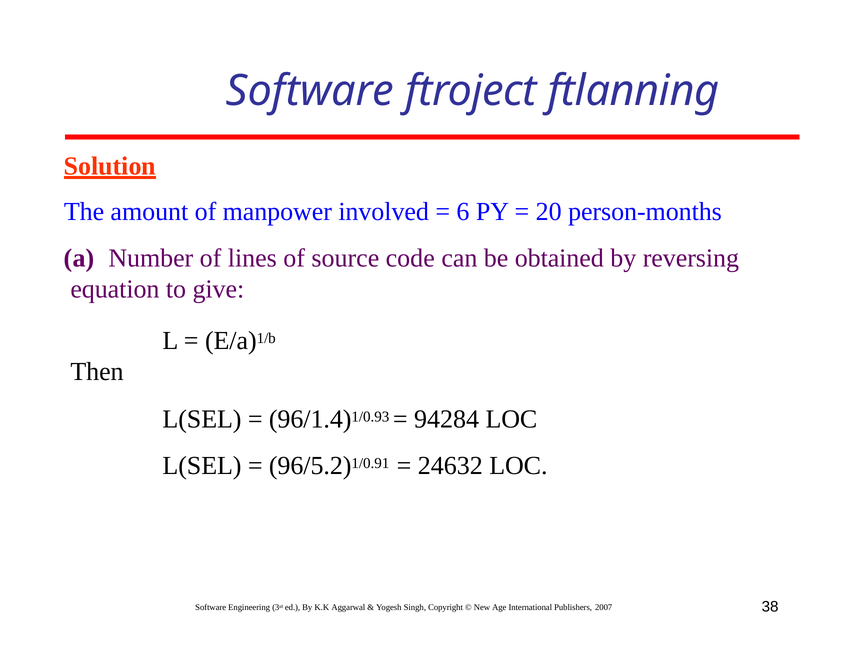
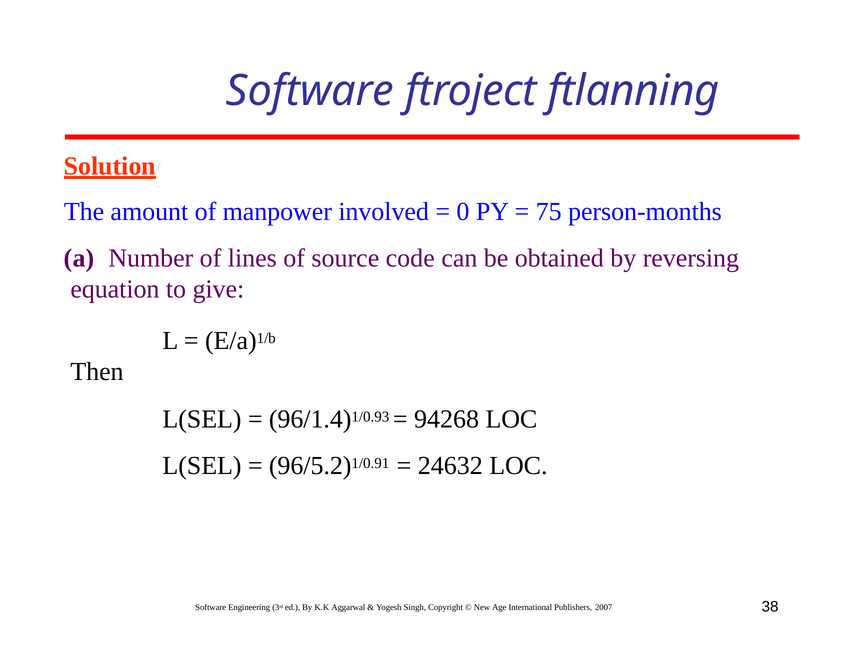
6: 6 -> 0 (463, 212)
20: 20 -> 75 (549, 212)
94284: 94284 -> 94268 (447, 419)
